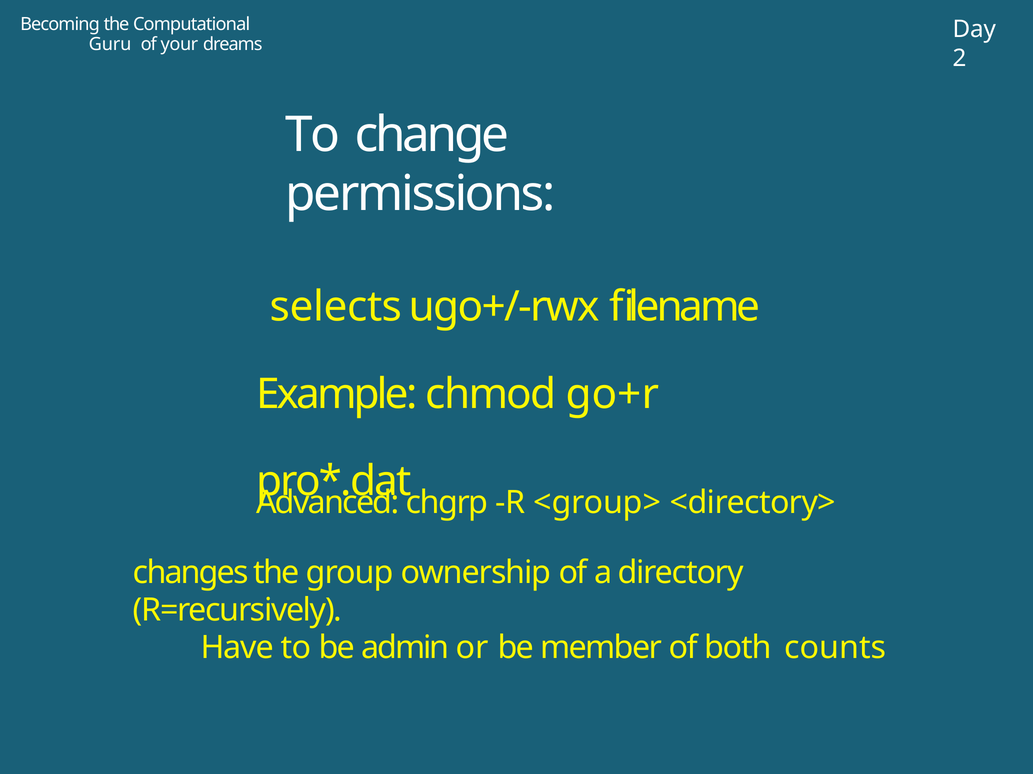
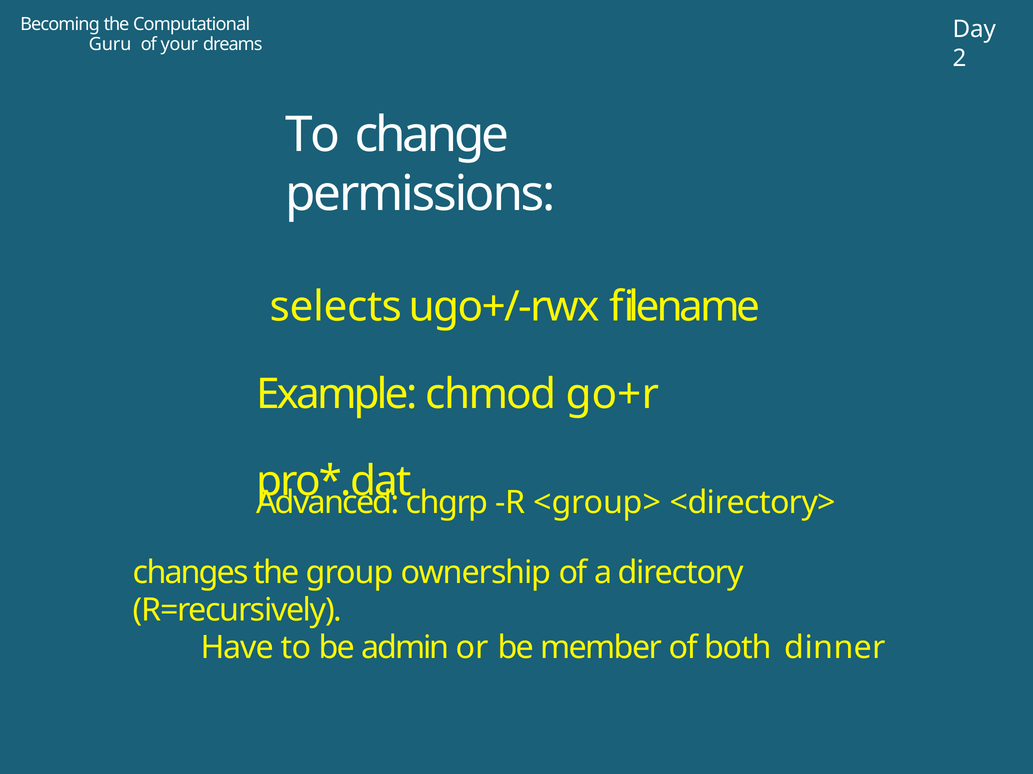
counts: counts -> dinner (835, 648)
